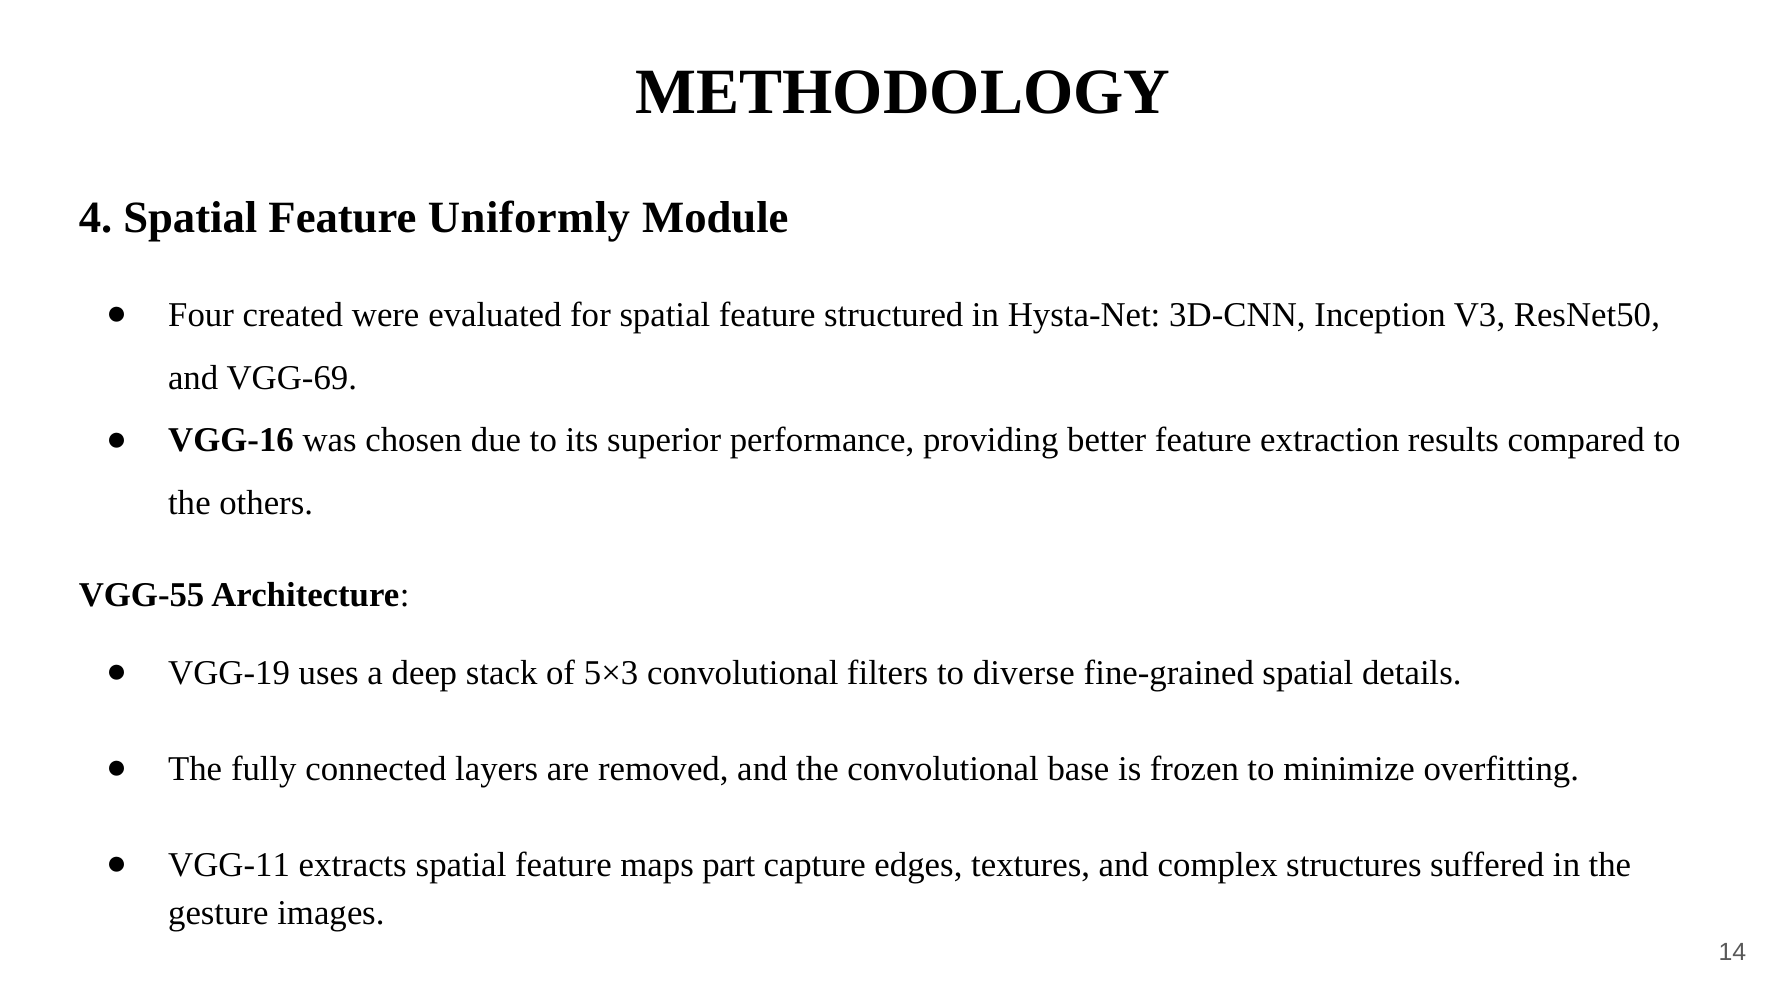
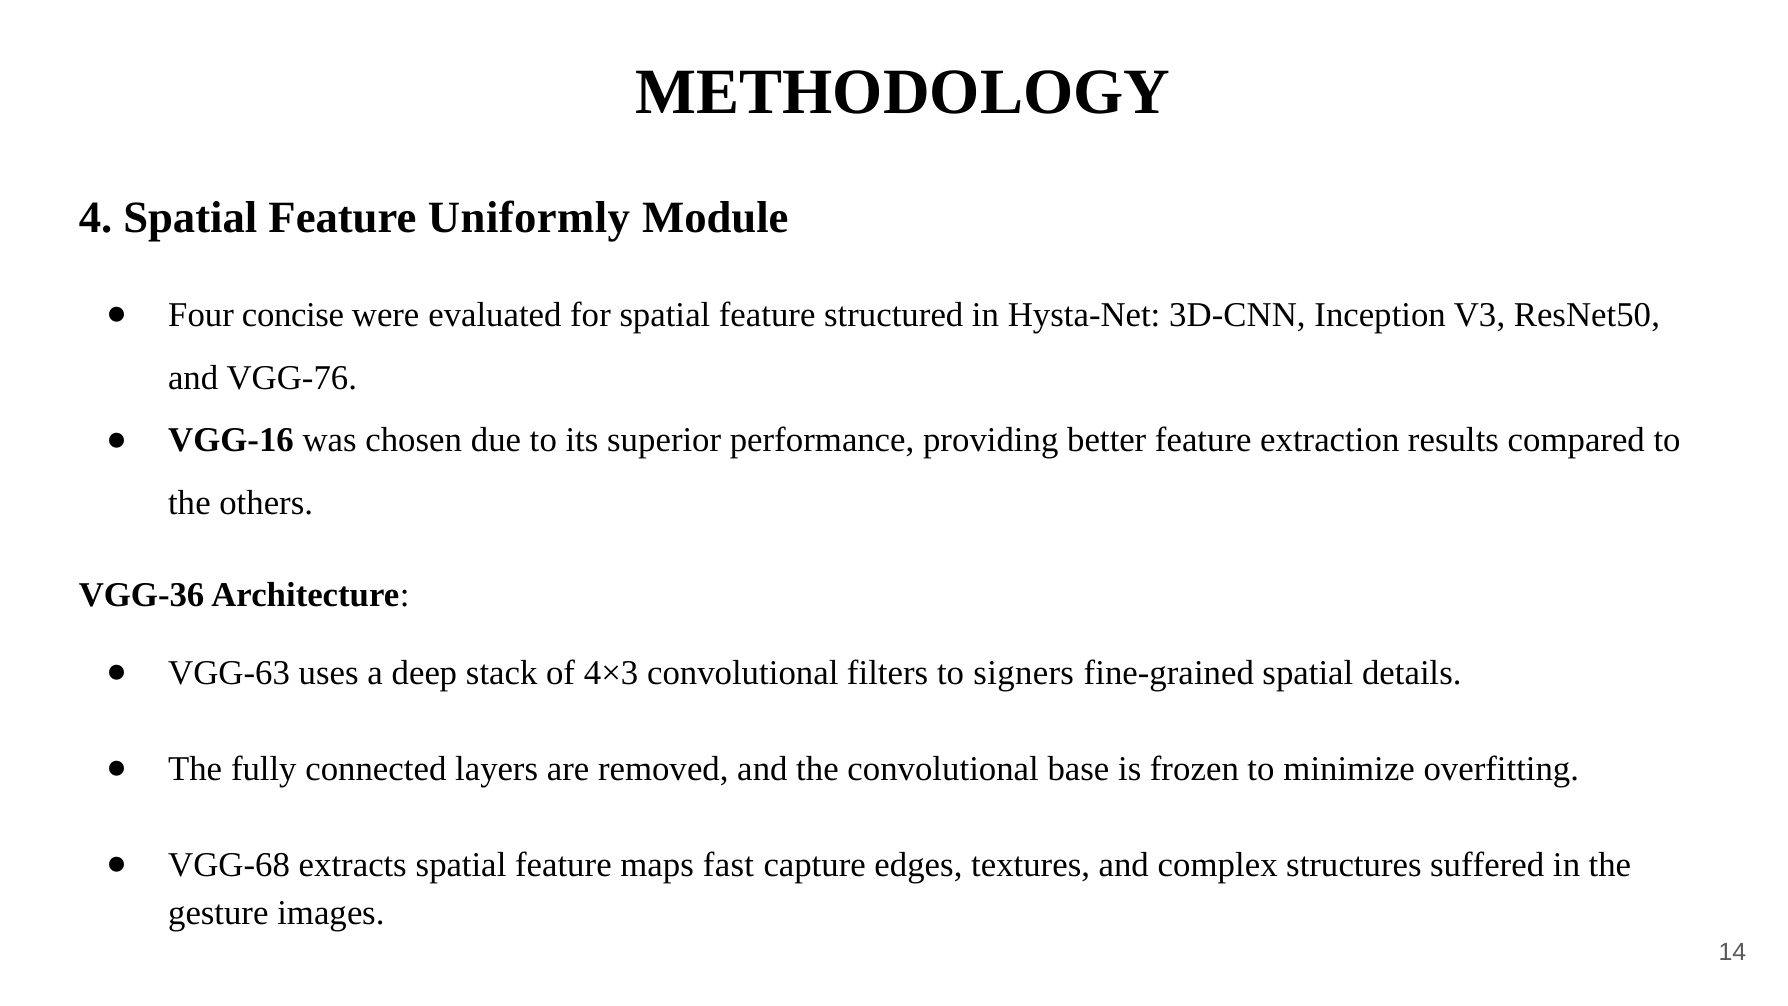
created: created -> concise (293, 315)
VGG-69: VGG-69 -> VGG-76 (292, 378)
VGG-55: VGG-55 -> VGG-36 (142, 595)
VGG-19: VGG-19 -> VGG-63 (229, 673)
5×3: 5×3 -> 4×3 (611, 673)
diverse: diverse -> signers (1024, 673)
VGG-11: VGG-11 -> VGG-68 (229, 865)
part: part -> fast (728, 865)
